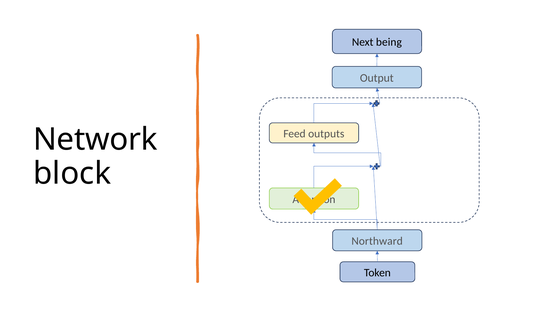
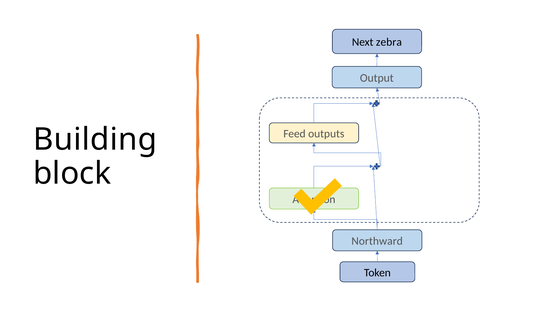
being: being -> zebra (389, 42)
Network: Network -> Building (95, 139)
